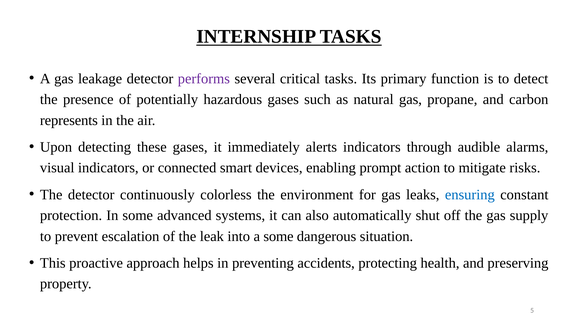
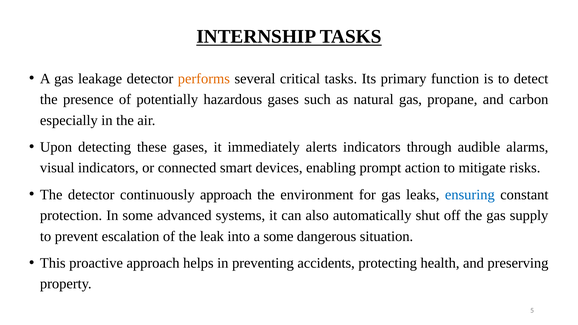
performs colour: purple -> orange (204, 79)
represents: represents -> especially (69, 120)
continuously colorless: colorless -> approach (226, 195)
